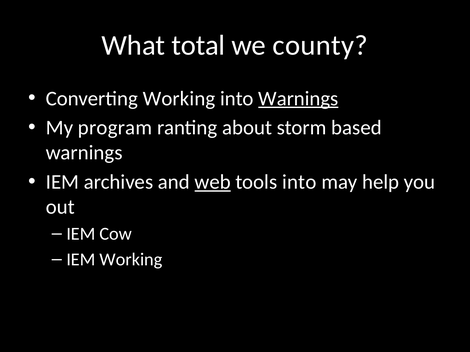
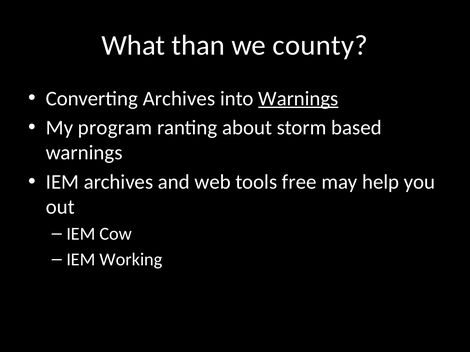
total: total -> than (198, 45)
Converting Working: Working -> Archives (179, 99)
web underline: present -> none (213, 182)
tools into: into -> free (299, 182)
